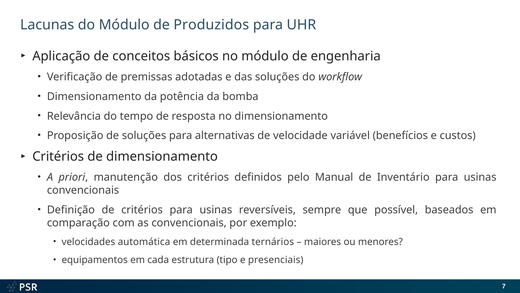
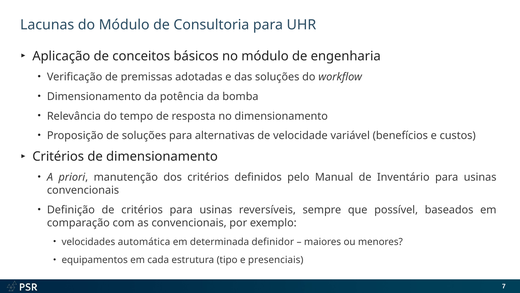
Produzidos: Produzidos -> Consultoria (211, 25)
ternários: ternários -> definidor (273, 241)
